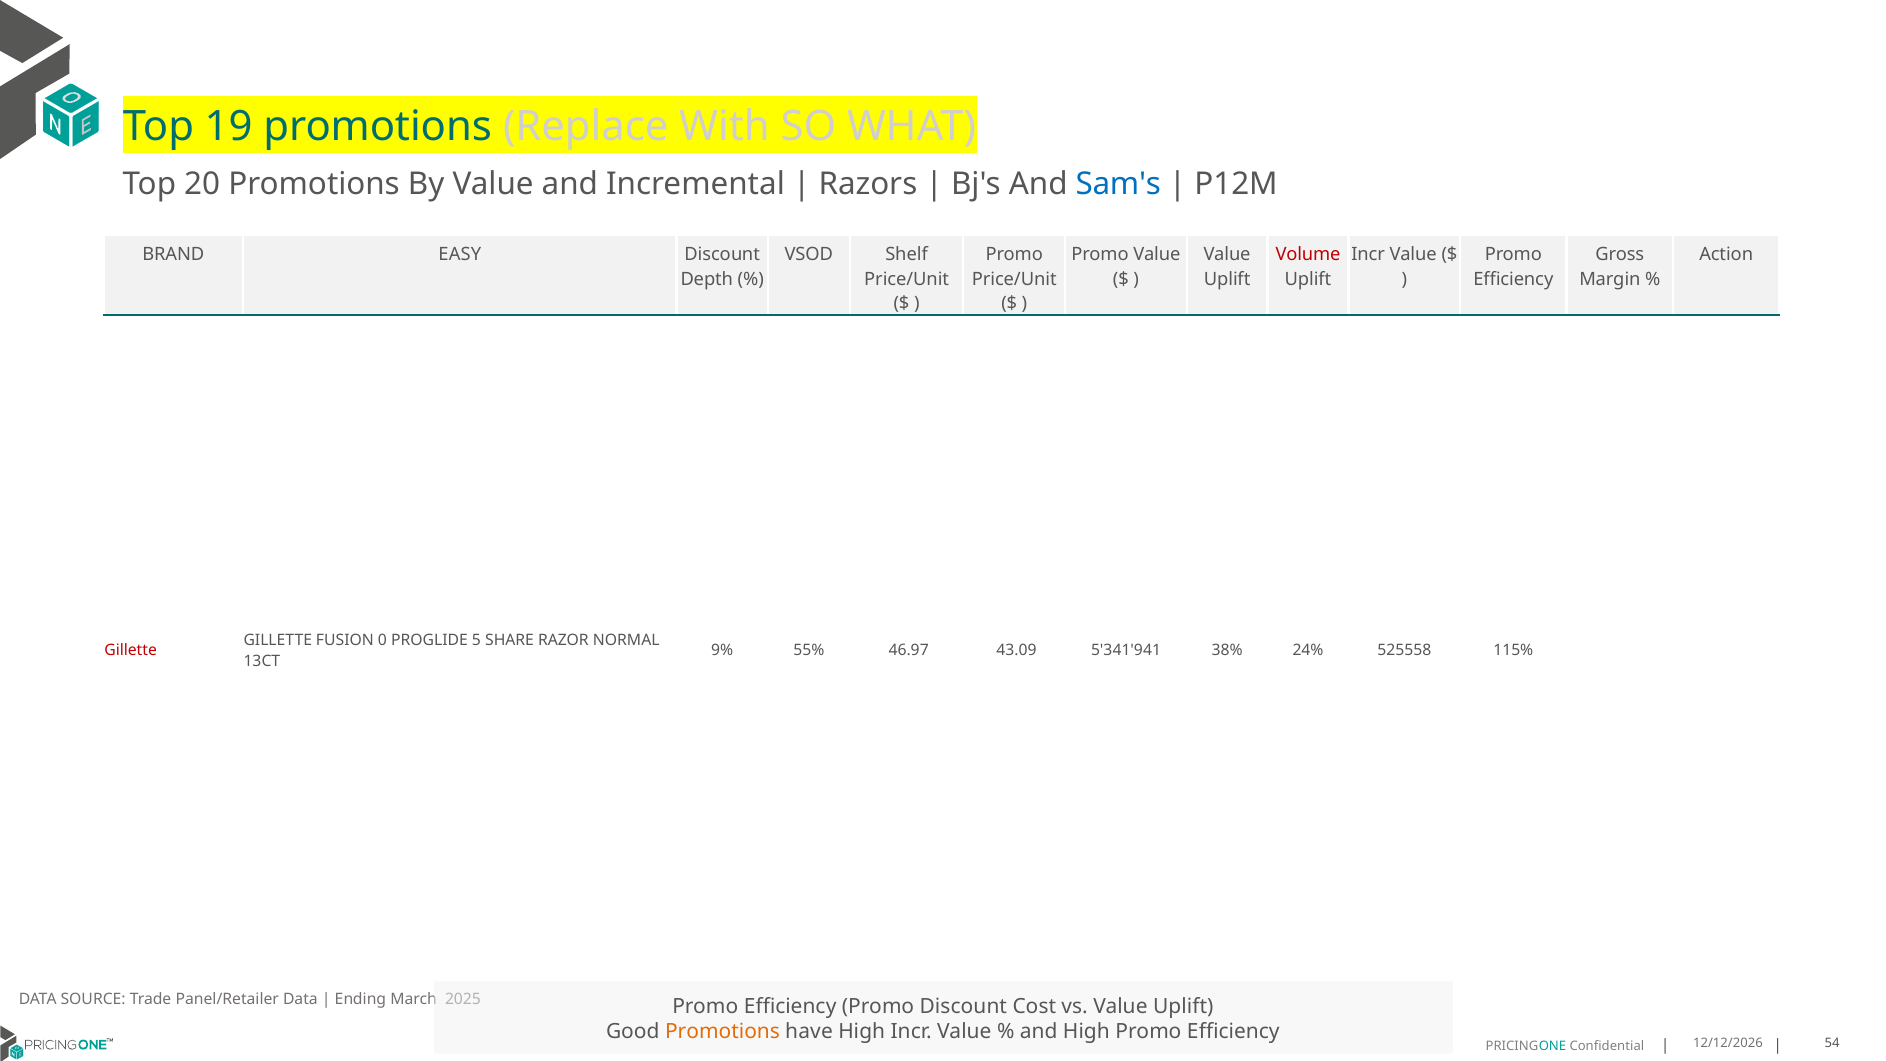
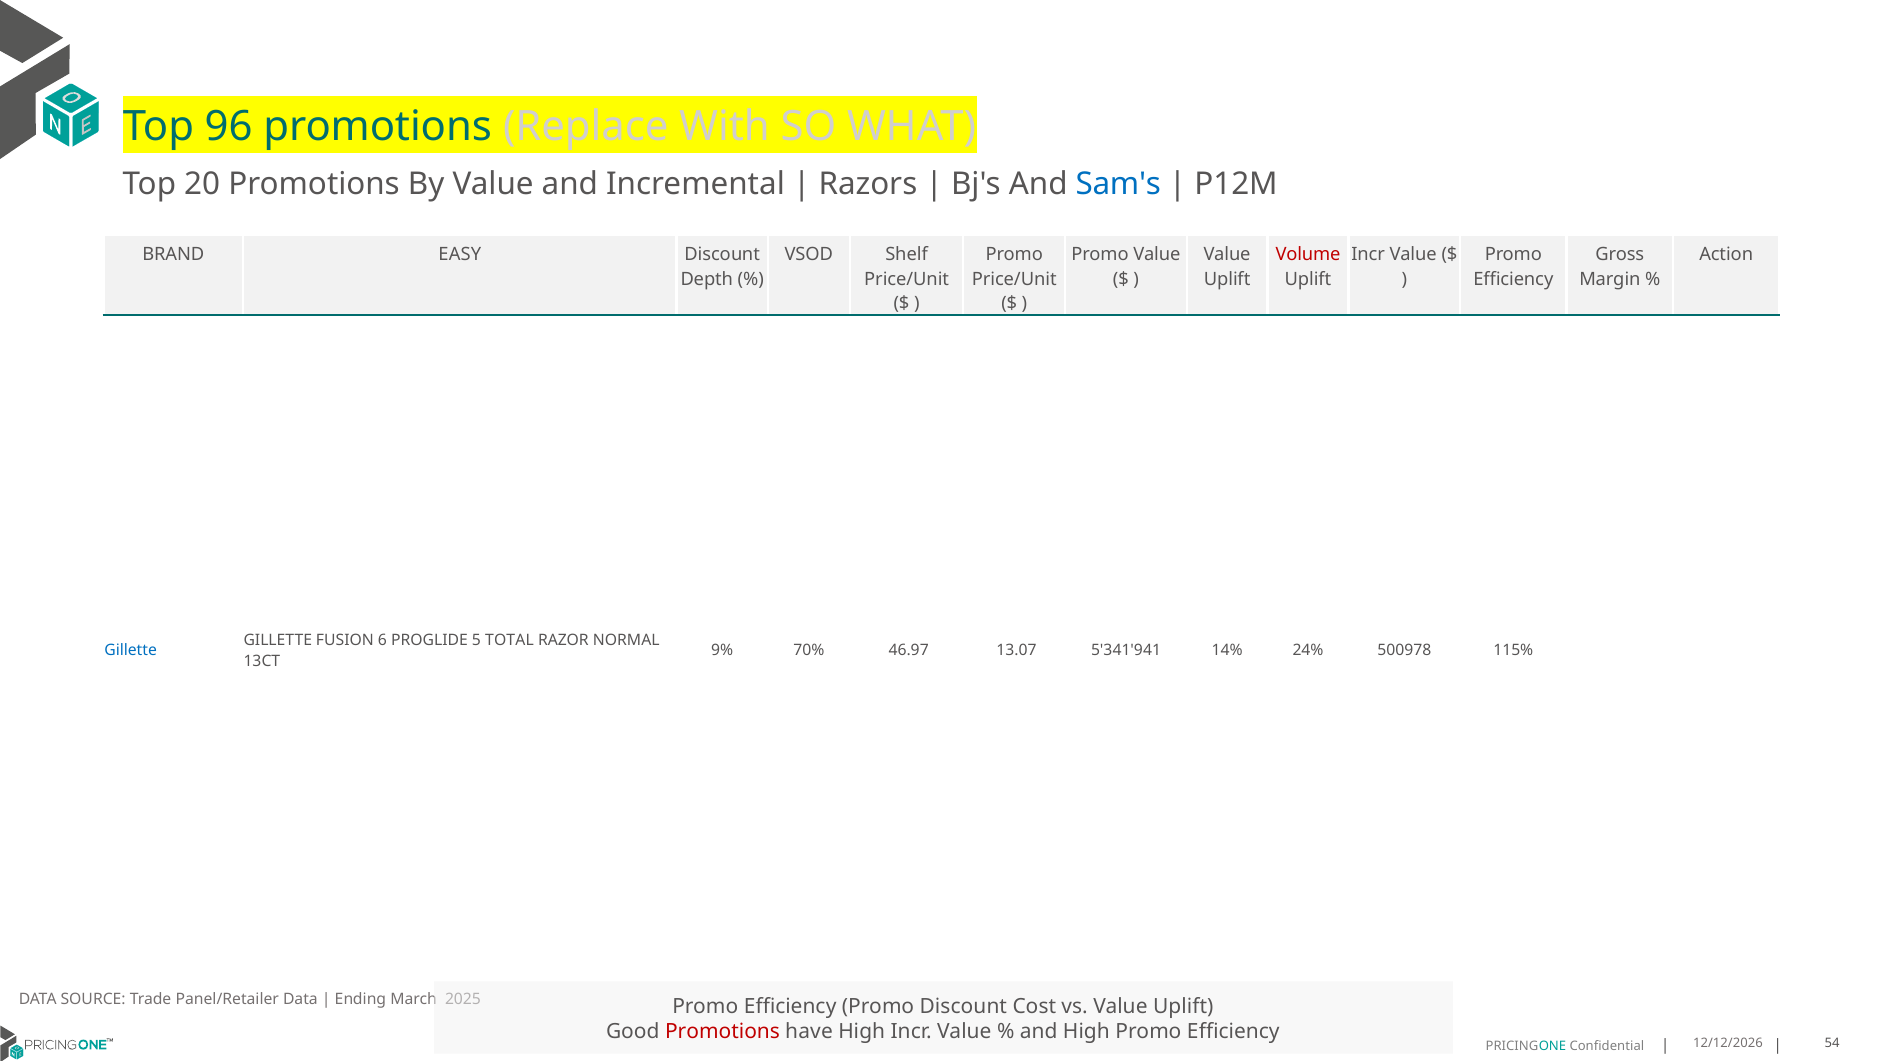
19: 19 -> 96 (229, 127)
0: 0 -> 6 (382, 640)
SHARE: SHARE -> TOTAL (509, 640)
Gillette colour: red -> blue (131, 650)
55%: 55% -> 70% (809, 650)
43.09: 43.09 -> 13.07 (1016, 650)
38%: 38% -> 14% (1227, 650)
525558: 525558 -> 500978 (1404, 650)
Promotions colour: orange -> red (723, 1032)
